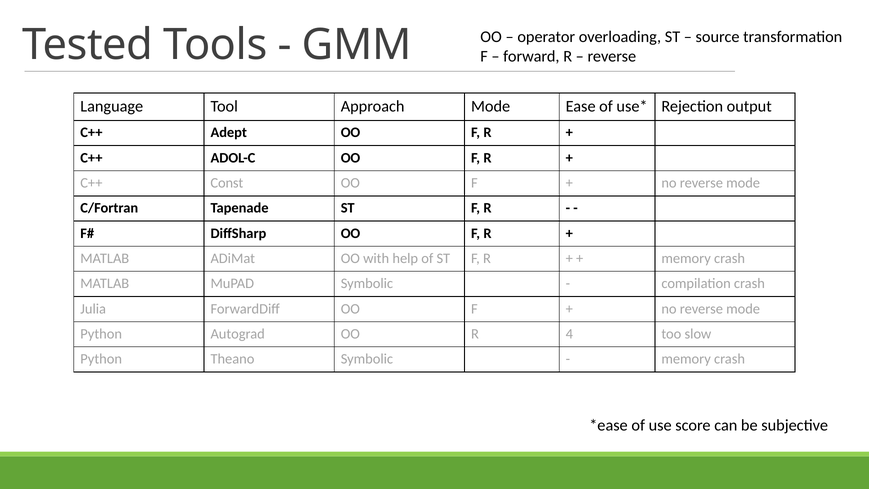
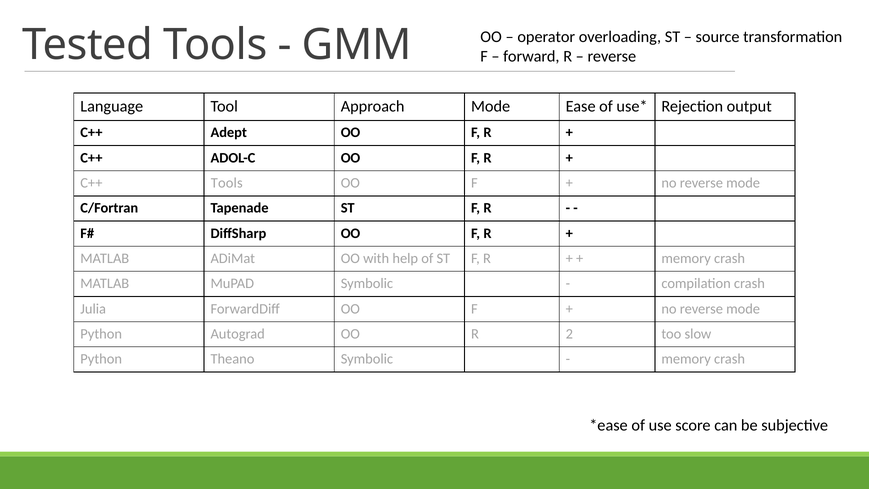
C++ Const: Const -> Tools (227, 183)
4: 4 -> 2 (569, 334)
